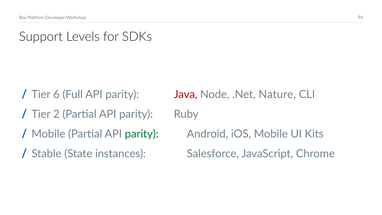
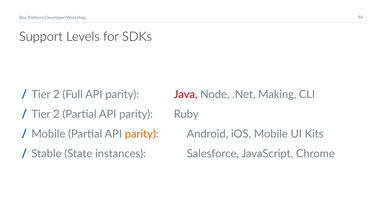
6: 6 -> 2 (56, 94)
Nature: Nature -> Making (277, 94)
parity colour: green -> orange (142, 134)
